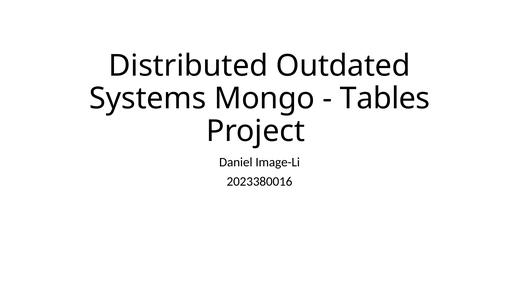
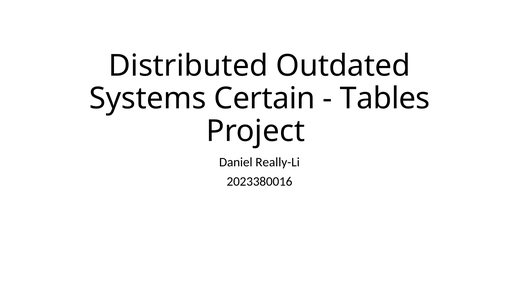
Mongo: Mongo -> Certain (265, 99)
Image-Li: Image-Li -> Really-Li (278, 162)
